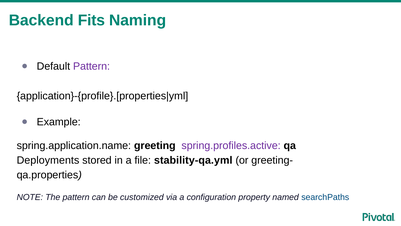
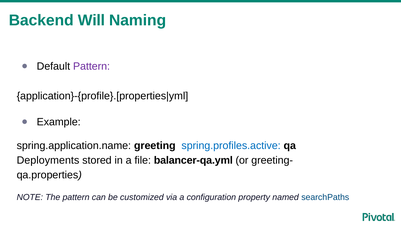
Fits: Fits -> Will (91, 20)
spring.profiles.active colour: purple -> blue (231, 145)
stability-qa.yml: stability-qa.yml -> balancer-qa.yml (193, 160)
